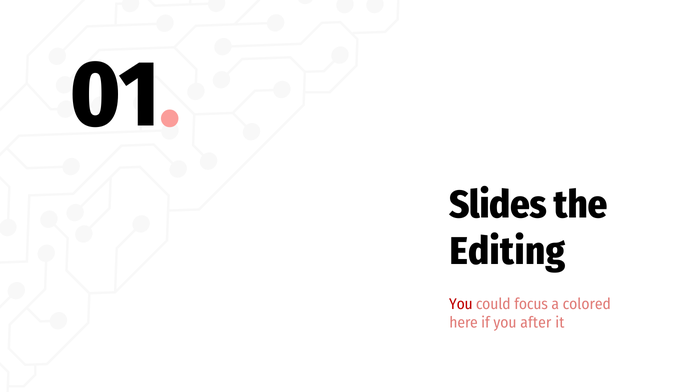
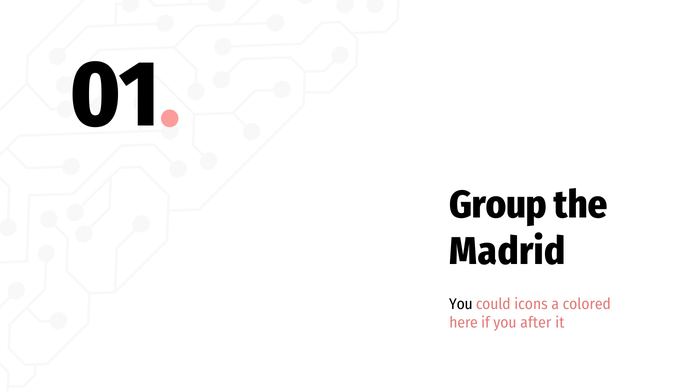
Slides: Slides -> Group (498, 205)
Editing: Editing -> Madrid (507, 251)
You colour: red -> black (461, 304)
focus: focus -> icons (531, 304)
